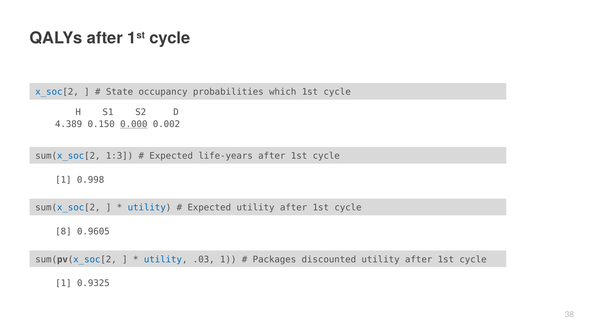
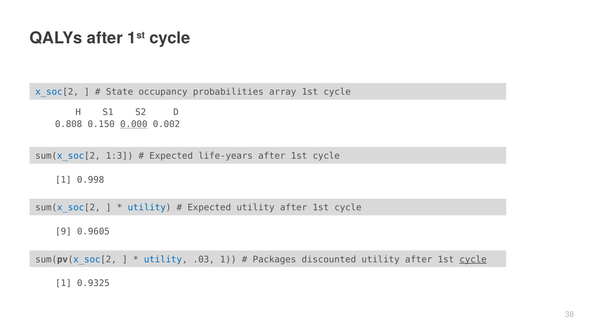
which: which -> array (283, 92)
4.389: 4.389 -> 0.808 (69, 124)
8: 8 -> 9 (63, 232)
cycle underline: none -> present (473, 259)
